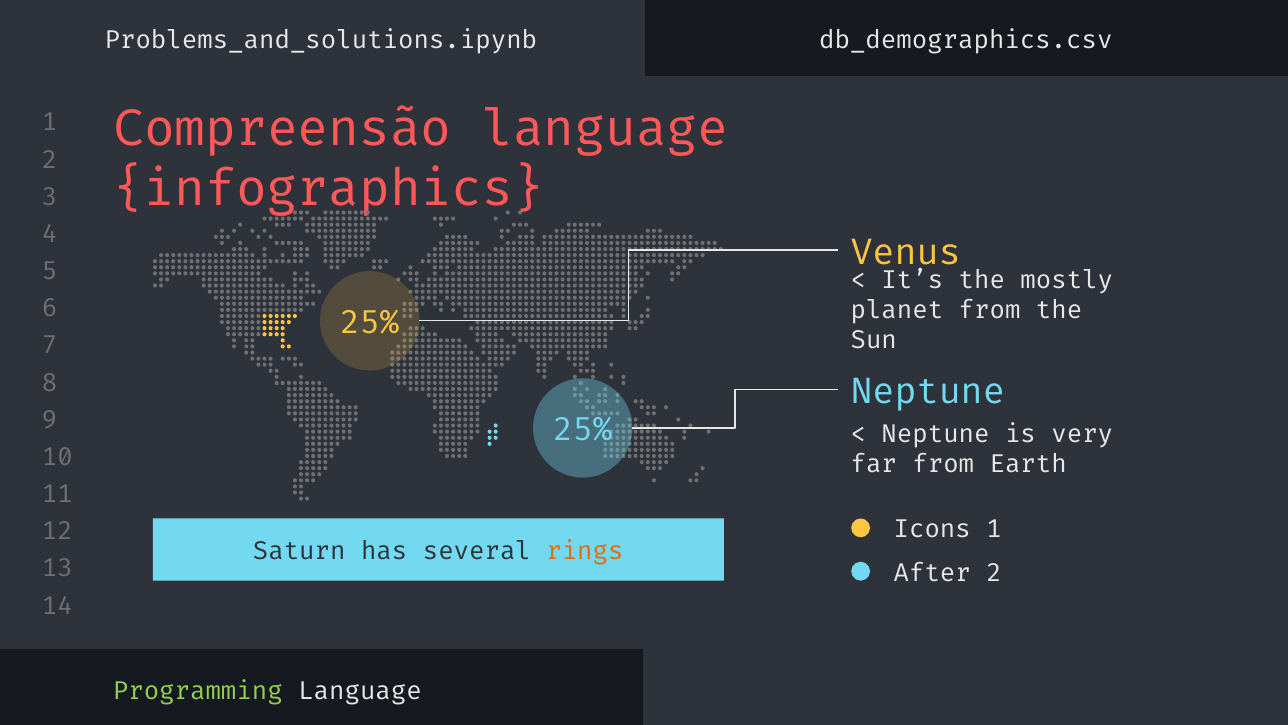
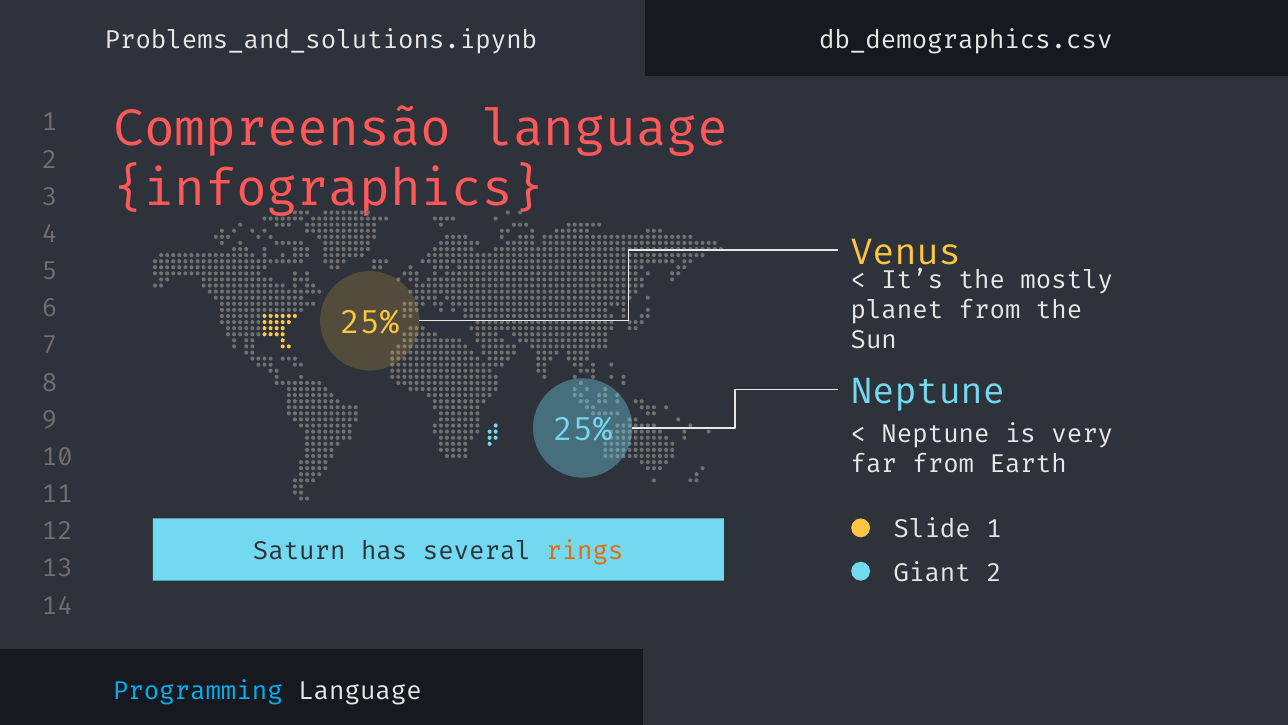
Icons: Icons -> Slide (932, 529)
After: After -> Giant (932, 573)
Programming colour: light green -> light blue (198, 691)
